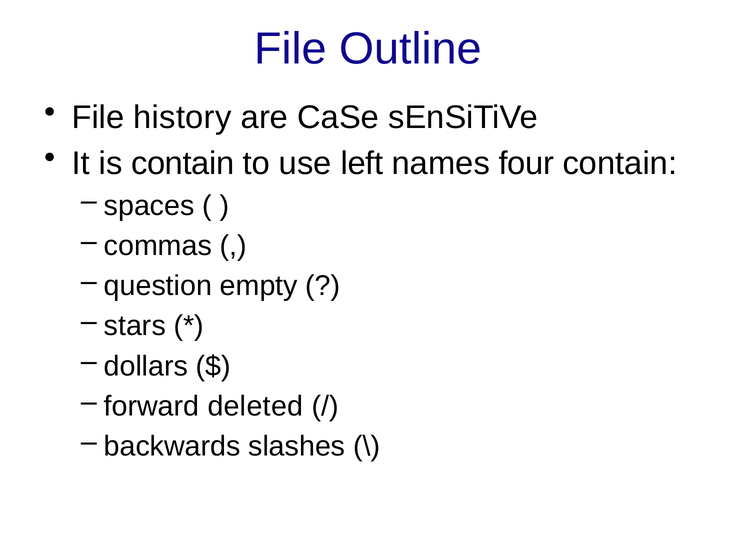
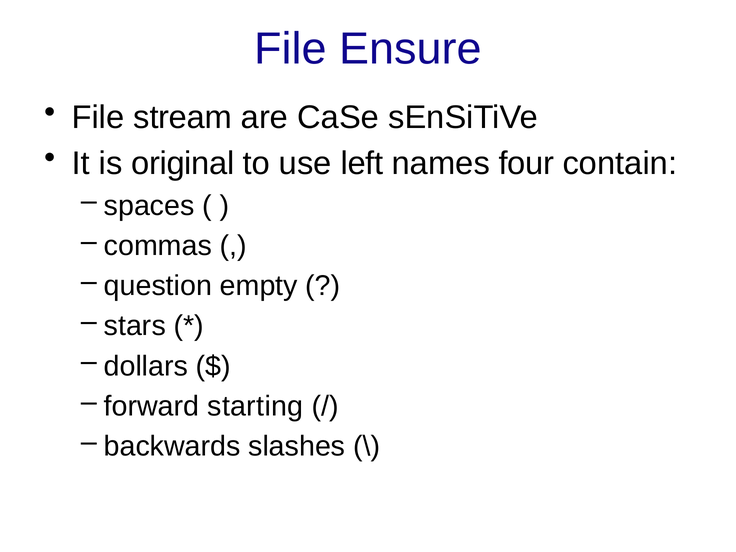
Outline: Outline -> Ensure (410, 49)
history: history -> stream (183, 118)
is contain: contain -> original (183, 163)
deleted: deleted -> starting (255, 406)
